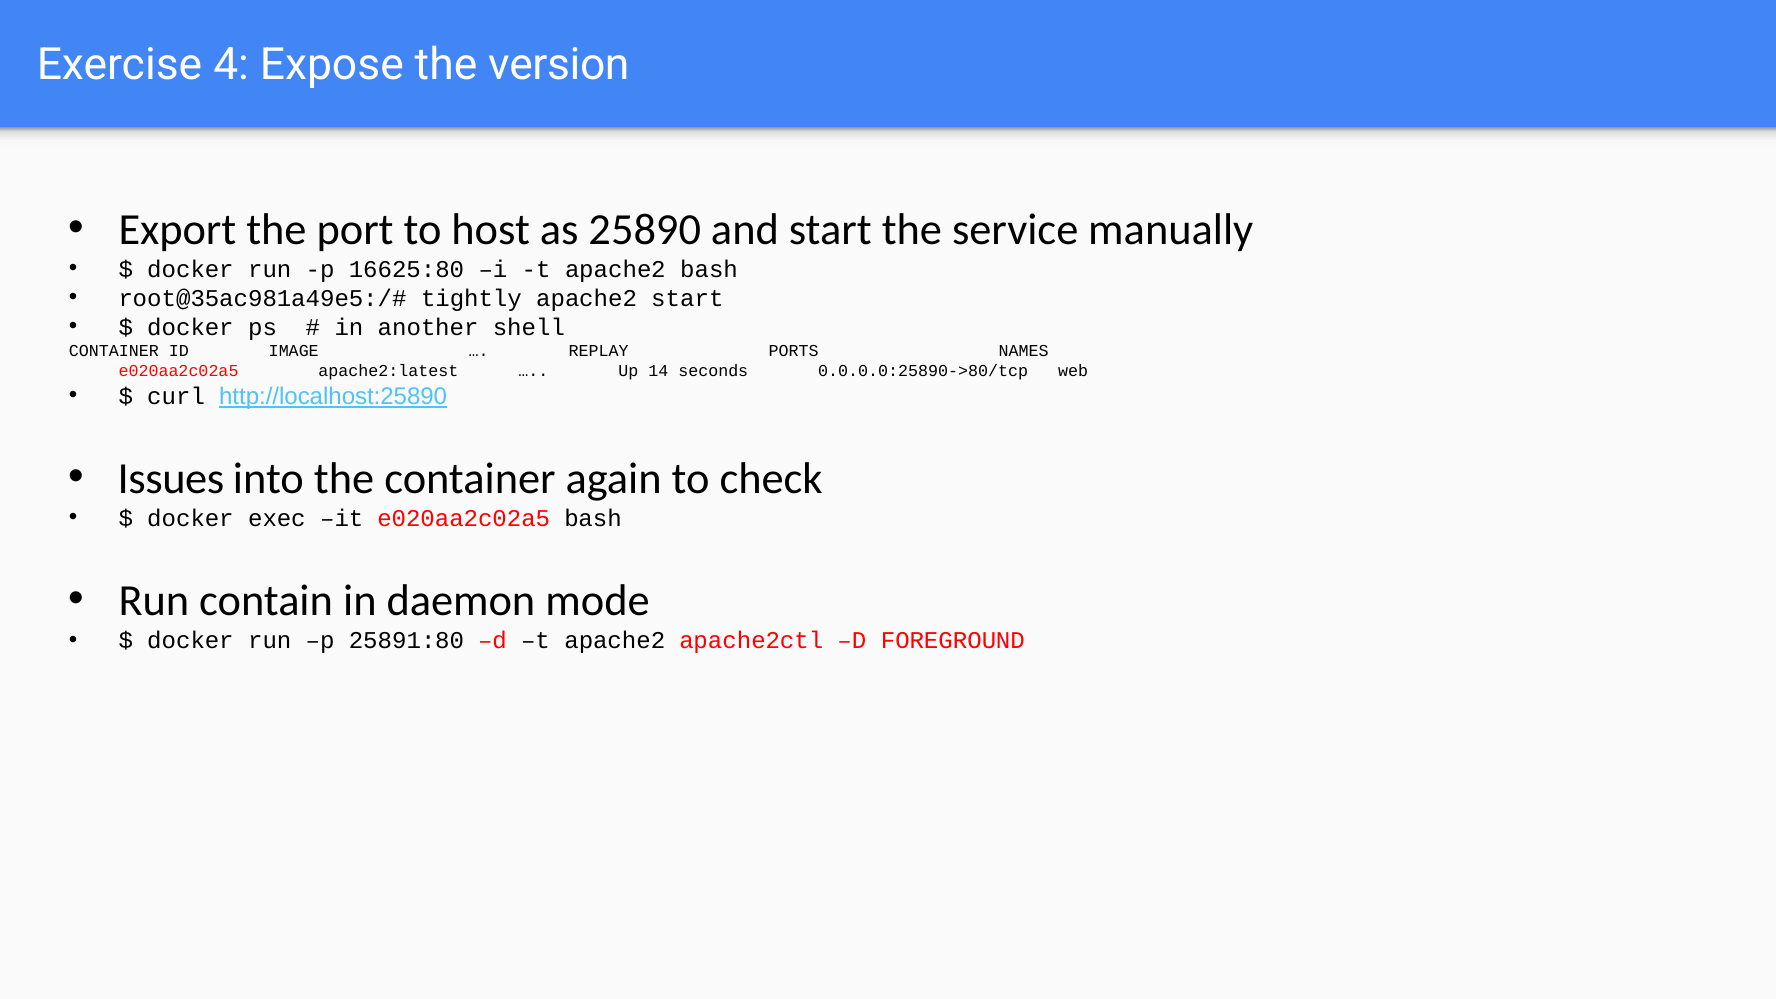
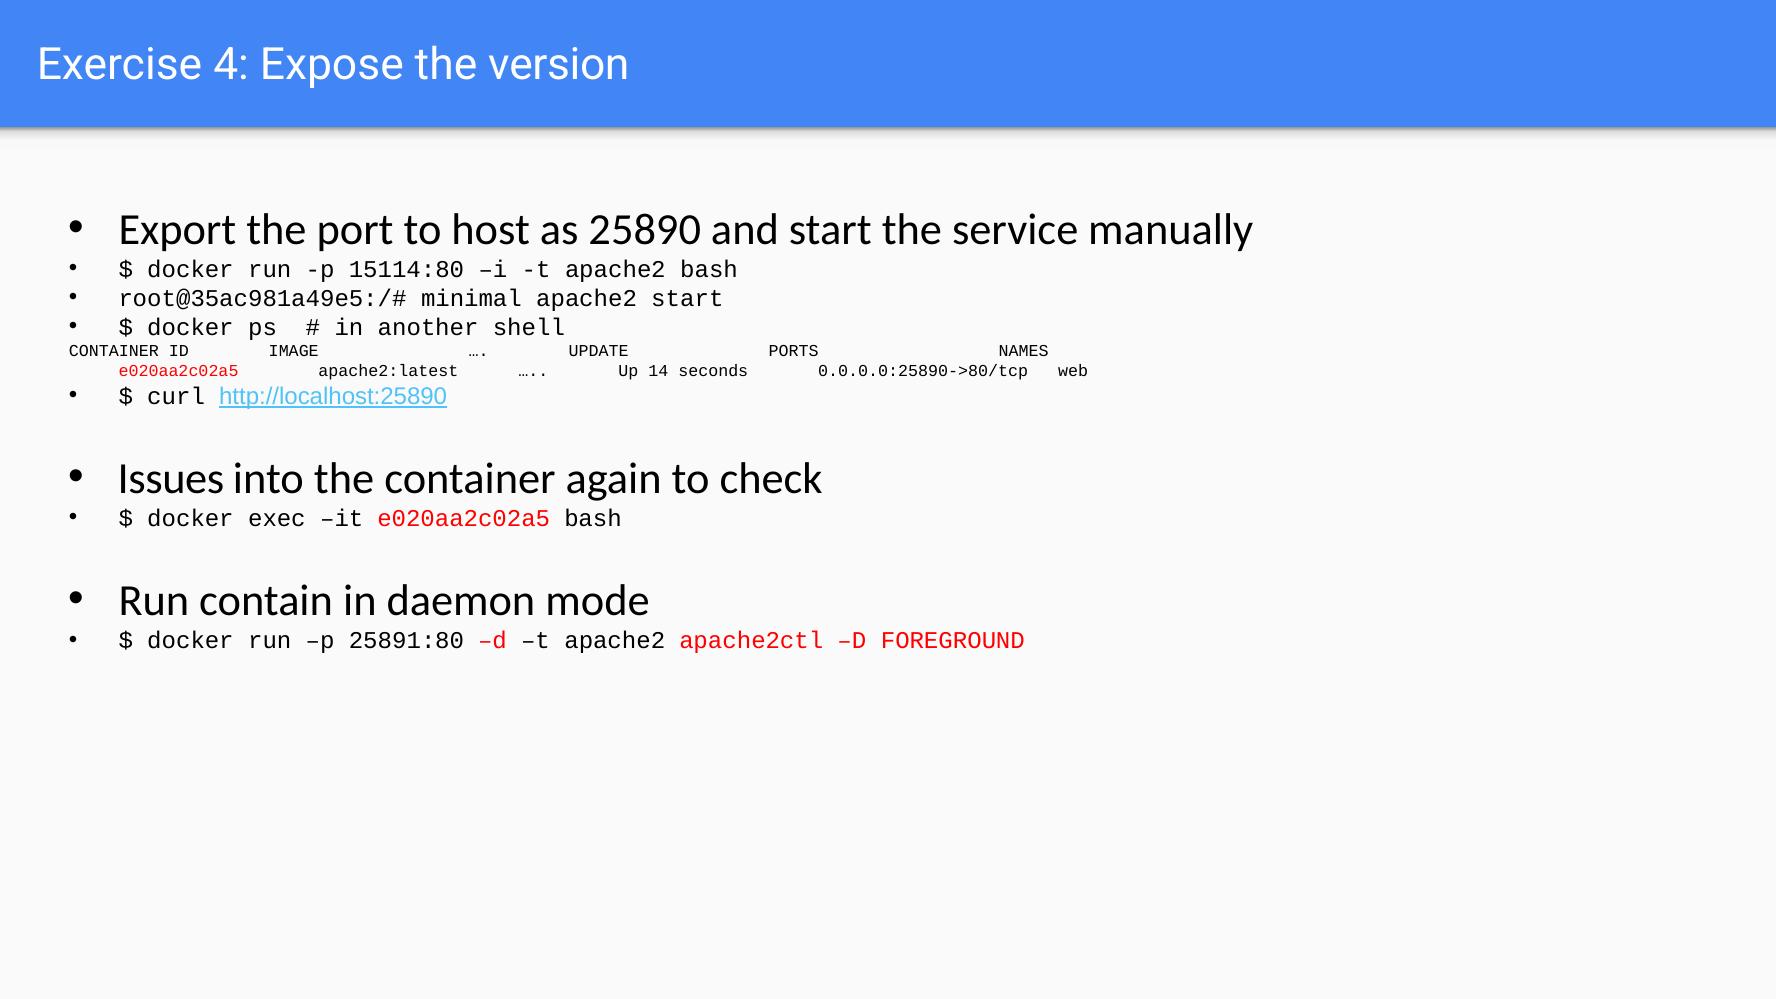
16625:80: 16625:80 -> 15114:80 (406, 269)
tightly: tightly -> minimal (471, 298)
REPLAY: REPLAY -> UPDATE (599, 351)
